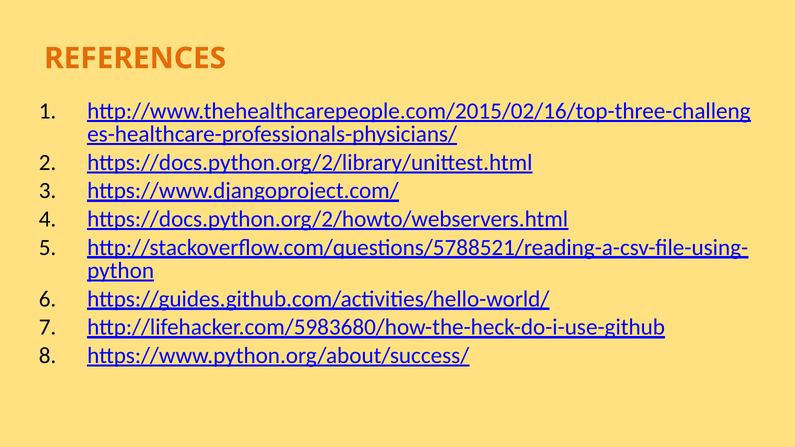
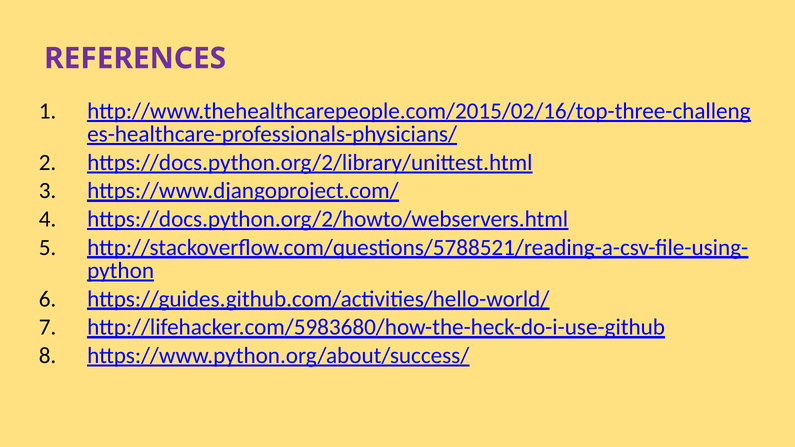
REFERENCES colour: orange -> purple (135, 58)
